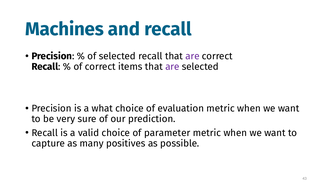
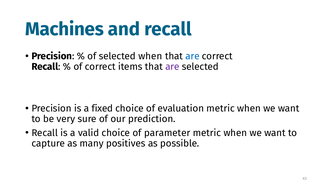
selected recall: recall -> when (150, 56)
are colour: purple -> blue (193, 56)
what: what -> fixed (102, 108)
